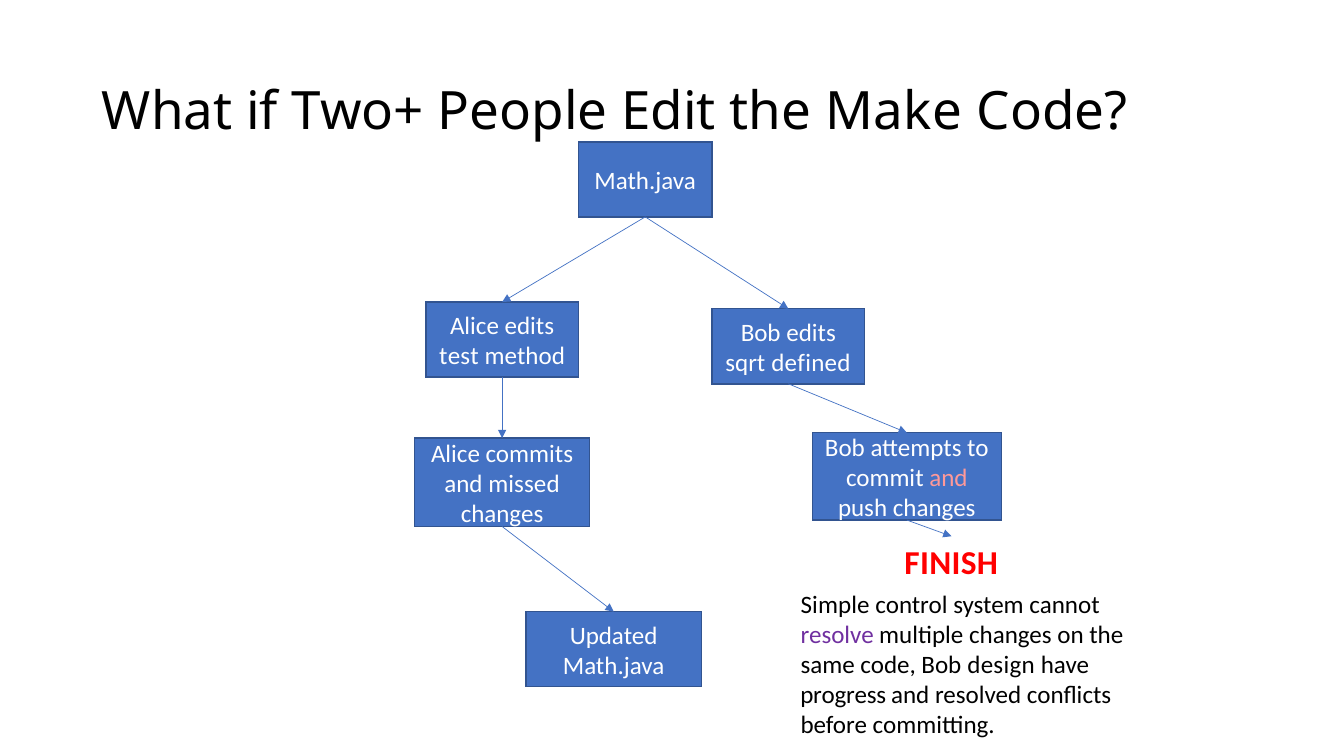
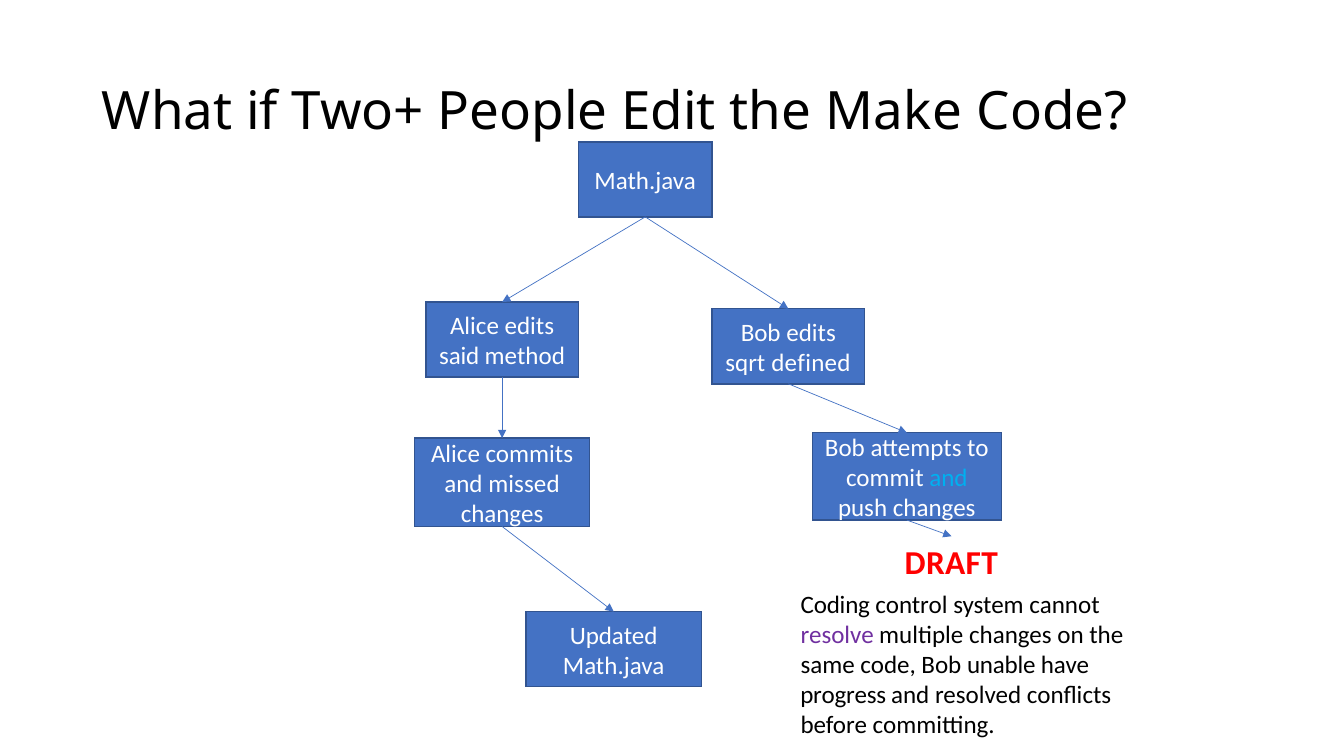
test: test -> said (459, 357)
and colour: pink -> light blue (948, 478)
FINISH: FINISH -> DRAFT (951, 564)
Simple: Simple -> Coding (835, 606)
design: design -> unable (1001, 666)
